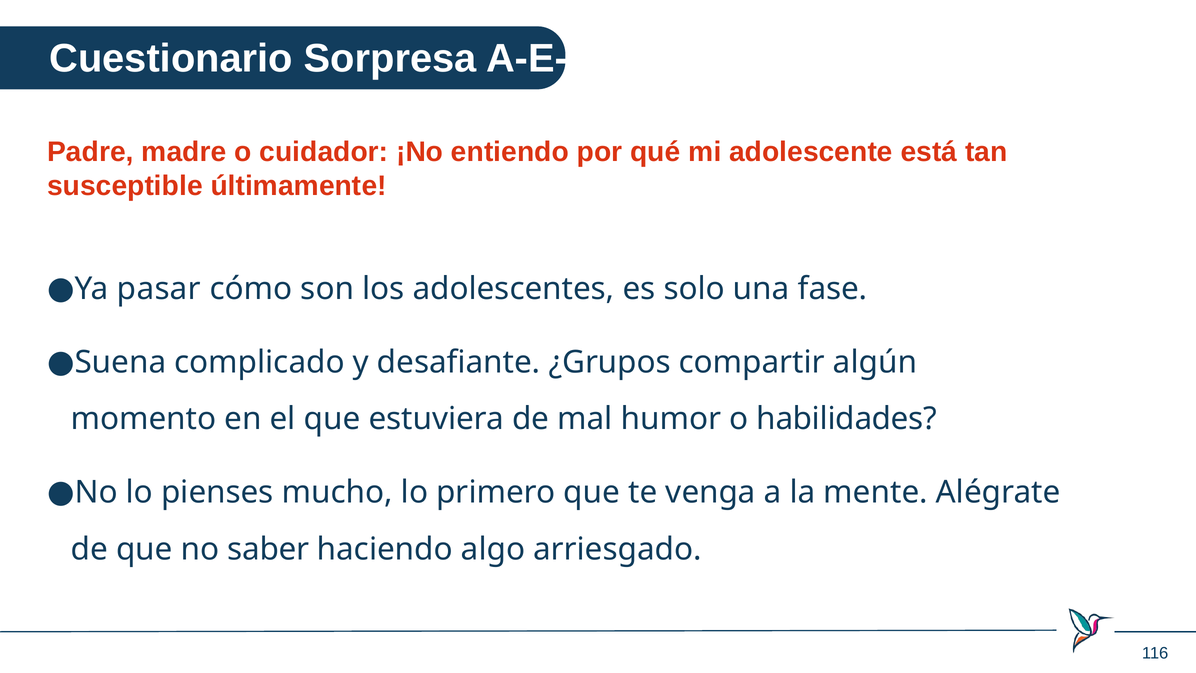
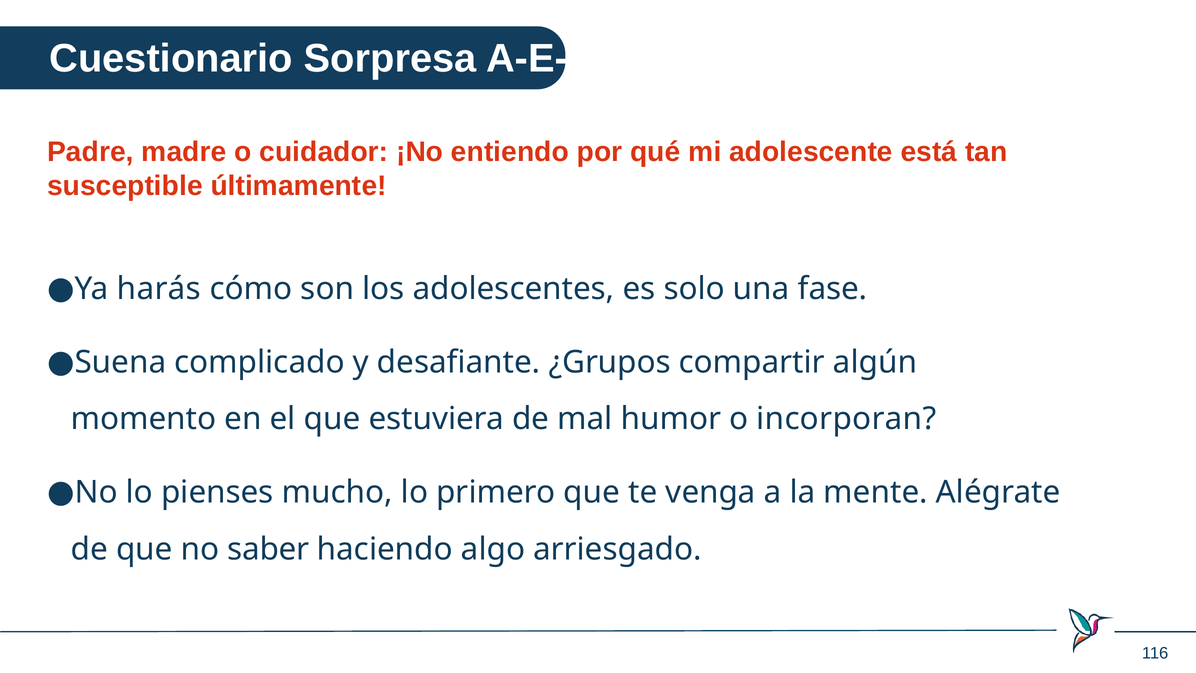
pasar: pasar -> harás (159, 289)
habilidades: habilidades -> incorporan (846, 419)
